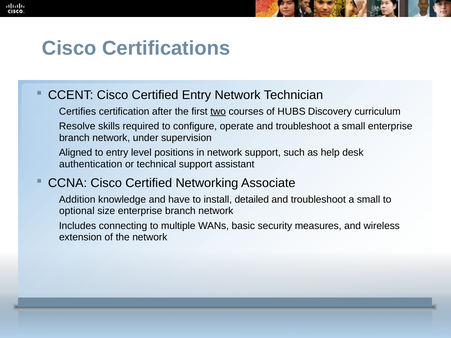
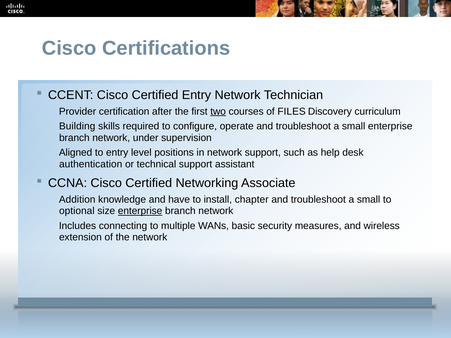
Certifies: Certifies -> Provider (78, 111)
HUBS: HUBS -> FILES (292, 111)
Resolve: Resolve -> Building (77, 126)
detailed: detailed -> chapter (252, 200)
enterprise underline: none -> present (140, 211)
